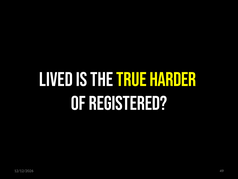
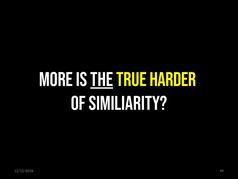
LIVED: LIVED -> MORE (56, 79)
THE underline: none -> present (102, 79)
REGISTERED: REGISTERED -> SIMILIARITY (128, 103)
